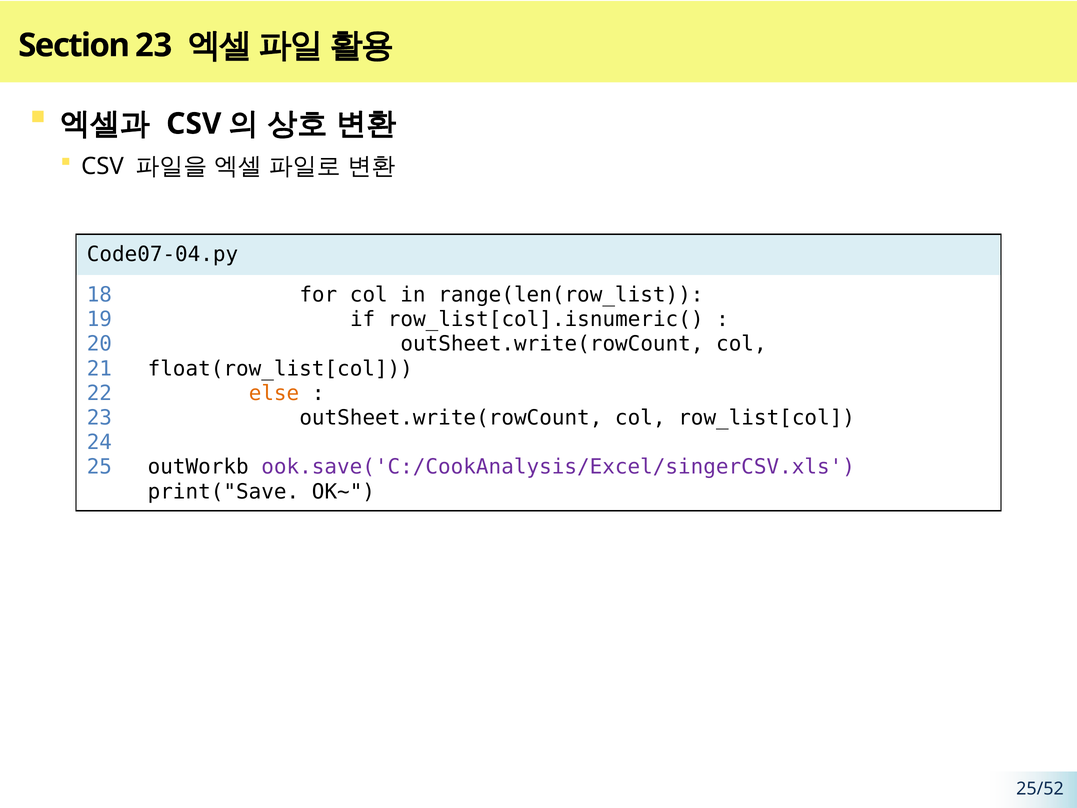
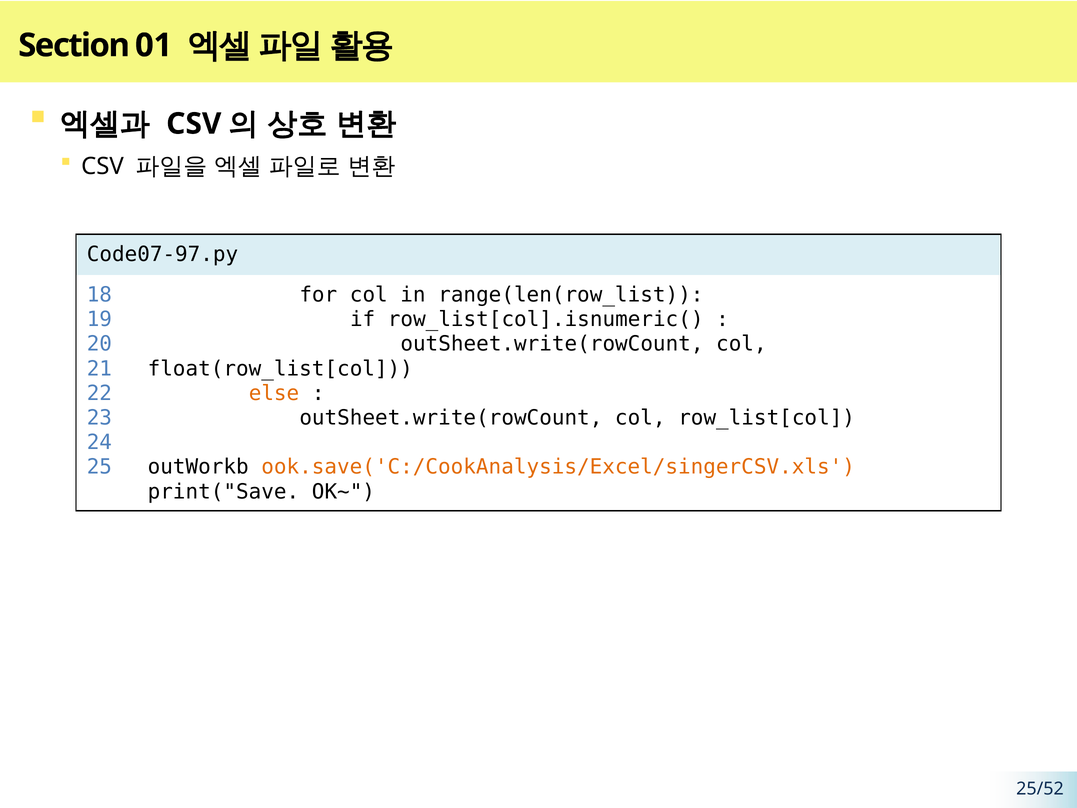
Section 23: 23 -> 01 (154, 45)
Code07-04.py: Code07-04.py -> Code07-97.py (163, 254)
ook.save('C:/CookAnalysis/Excel/singerCSV.xls colour: purple -> orange (558, 467)
